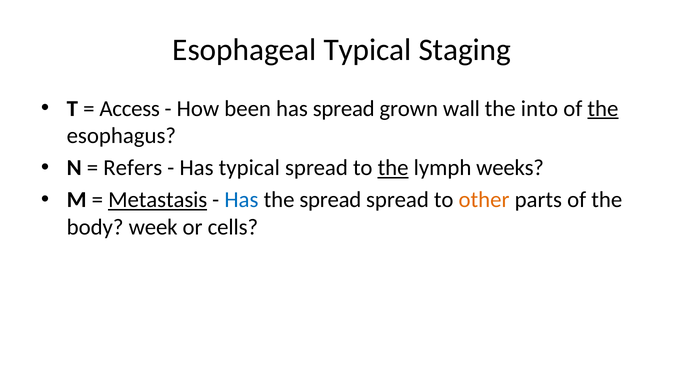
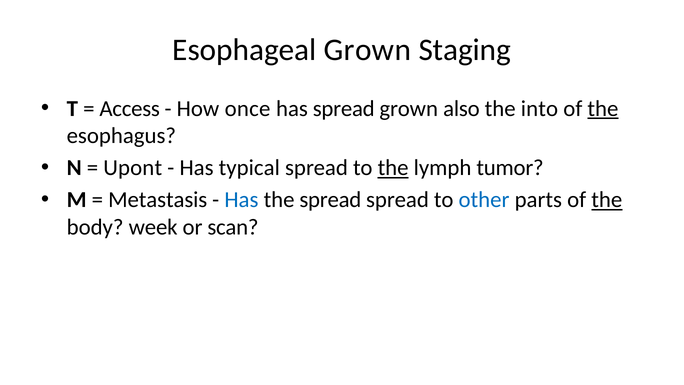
Esophageal Typical: Typical -> Grown (367, 50)
been: been -> once (248, 108)
wall: wall -> also (461, 108)
Refers: Refers -> Upont (133, 168)
weeks: weeks -> tumor (510, 168)
Metastasis underline: present -> none (158, 200)
other colour: orange -> blue (484, 200)
the underline: none -> present (607, 200)
cells: cells -> scan (233, 227)
